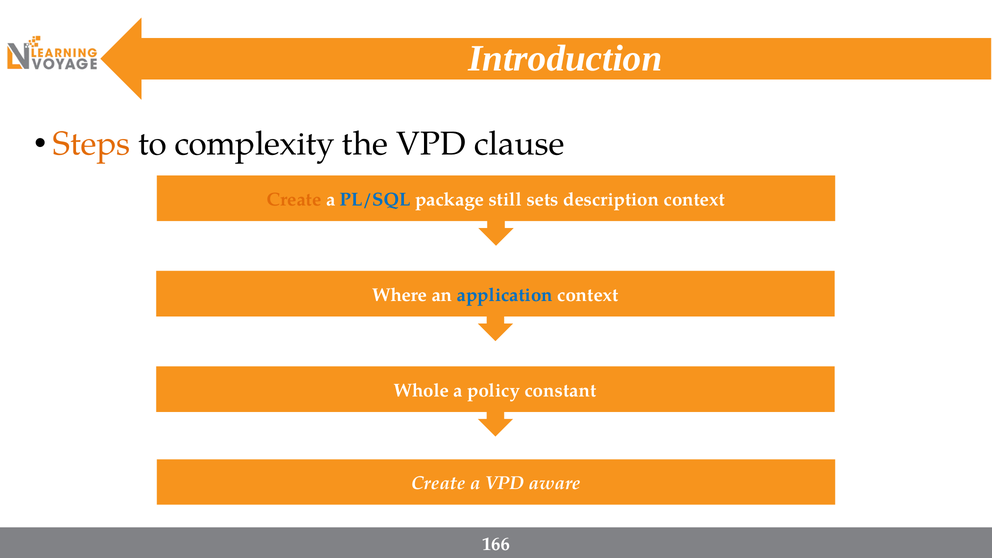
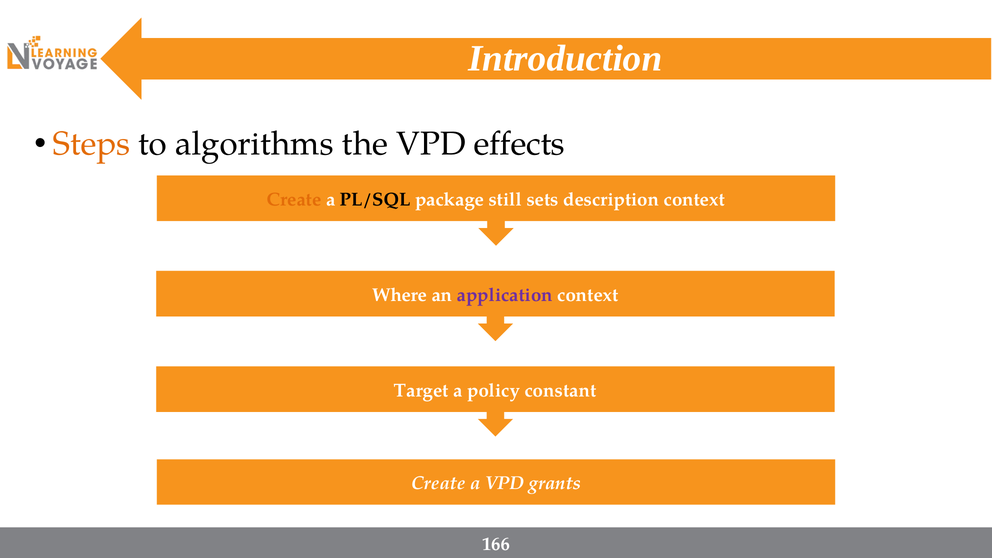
complexity: complexity -> algorithms (254, 144)
clause: clause -> effects (519, 144)
PL/SQL colour: blue -> black (375, 200)
application colour: blue -> purple (505, 295)
Whole: Whole -> Target (421, 390)
aware: aware -> grants (555, 483)
